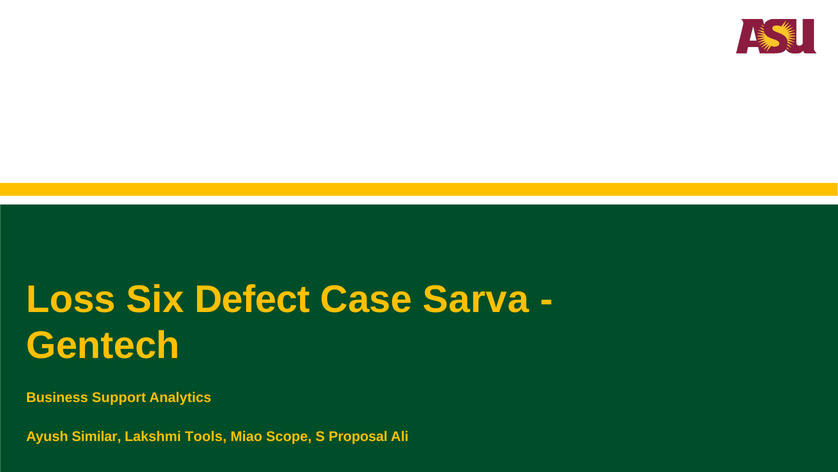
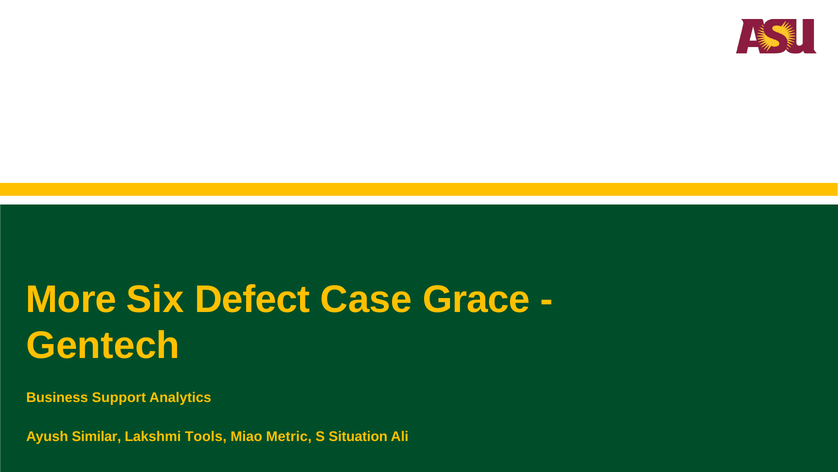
Loss: Loss -> More (71, 299)
Sarva: Sarva -> Grace (476, 299)
Scope: Scope -> Metric (289, 436)
Proposal: Proposal -> Situation (358, 436)
